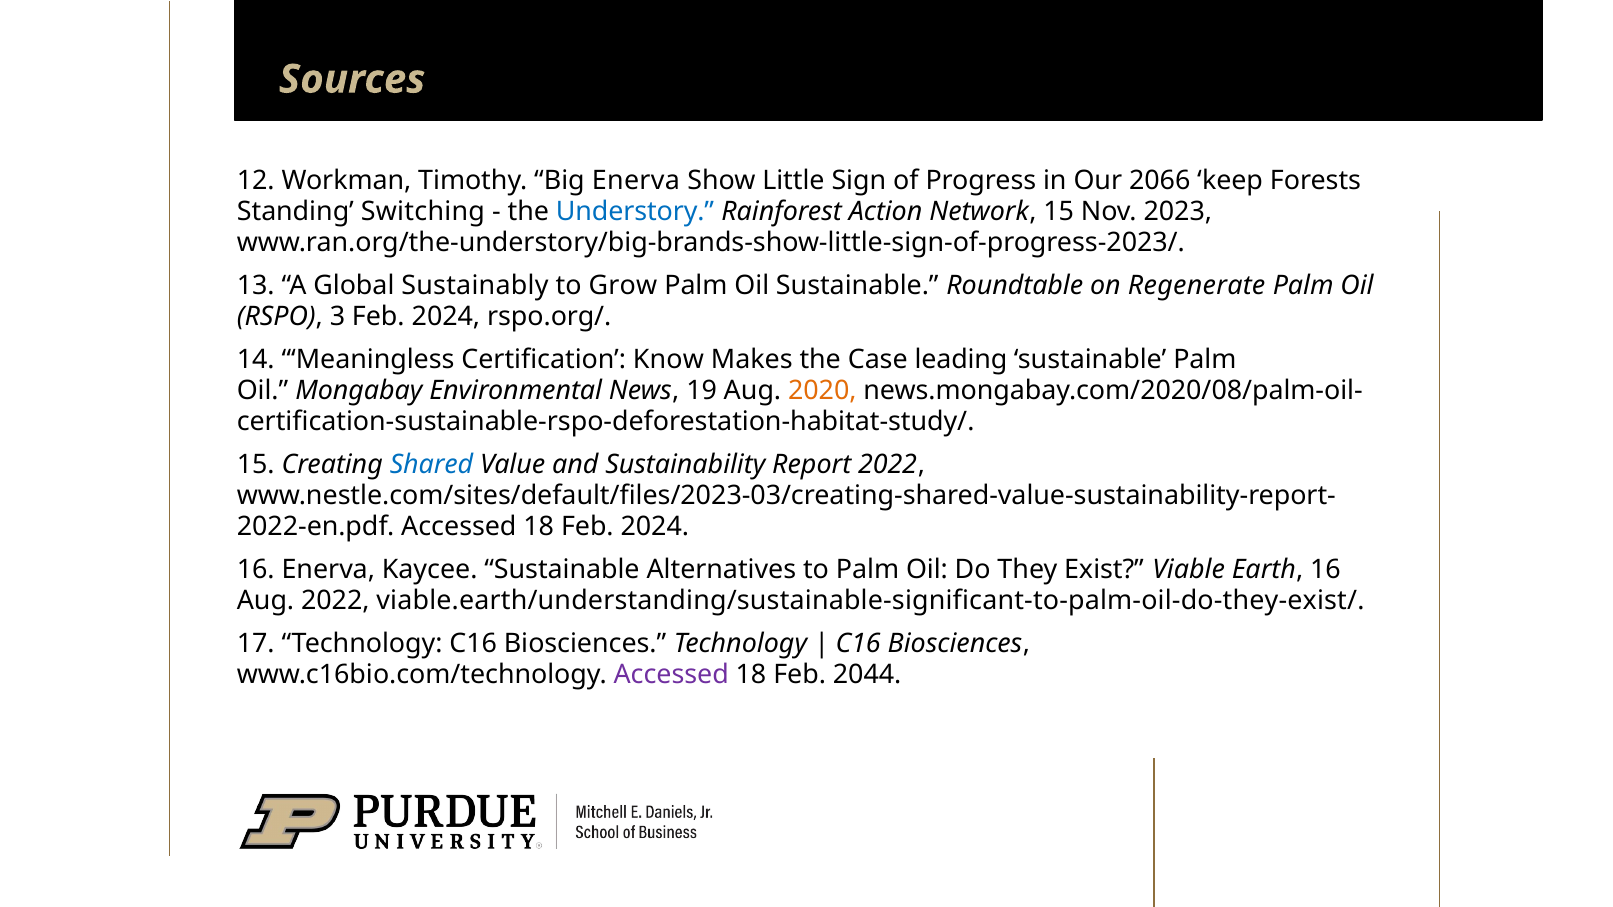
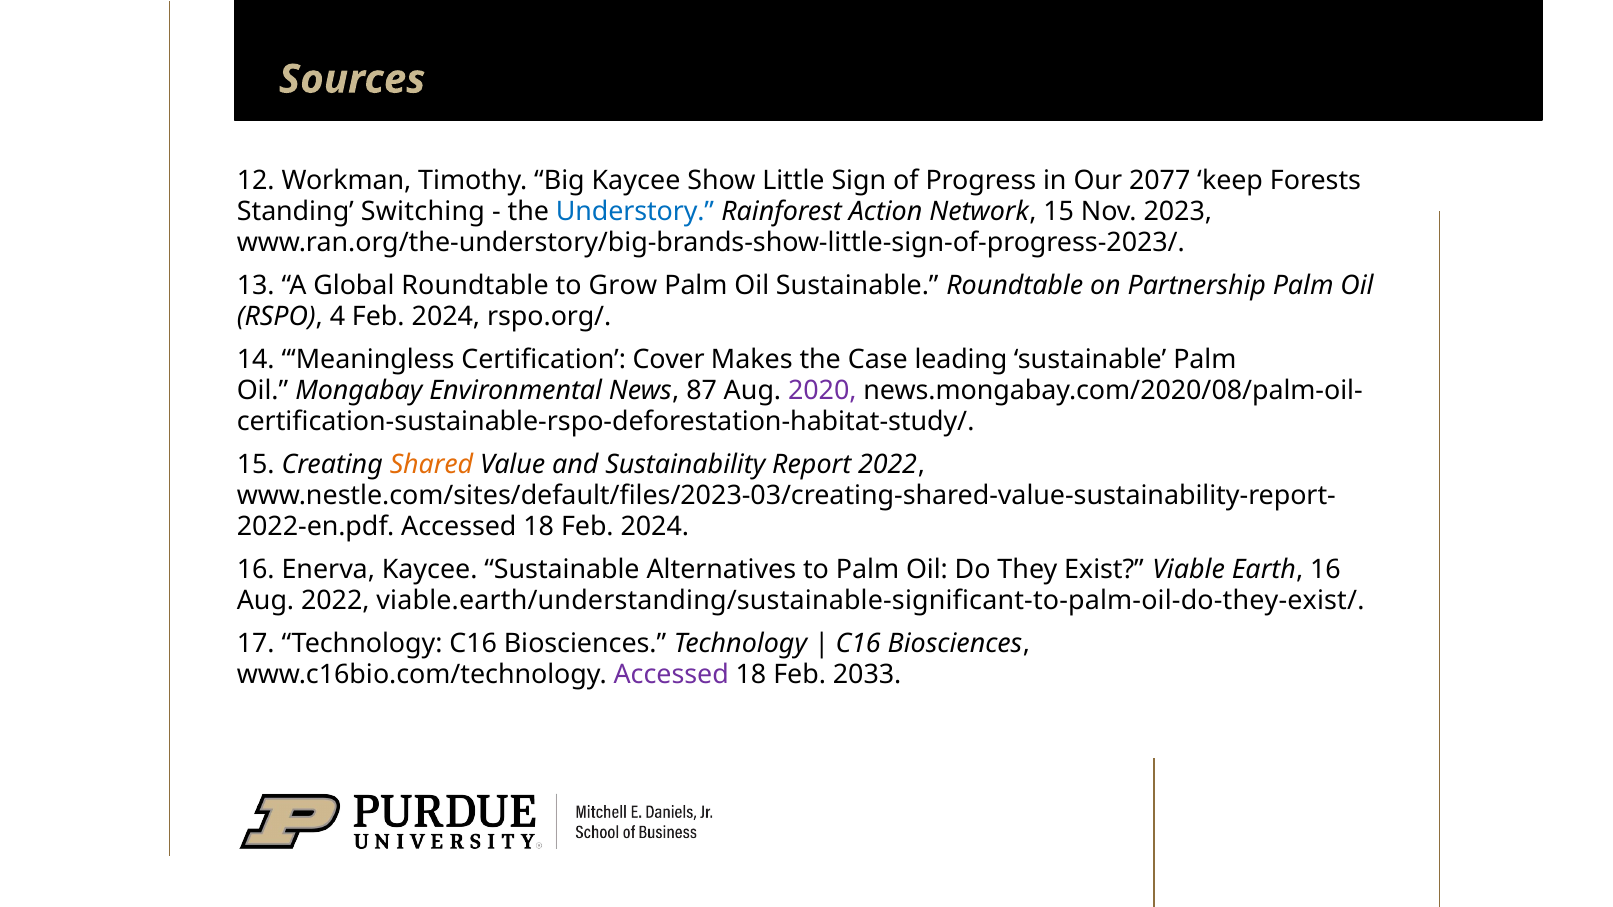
Big Enerva: Enerva -> Kaycee (636, 181)
2066: 2066 -> 2077 (1160, 181)
Global Sustainably: Sustainably -> Roundtable (475, 286)
Regenerate: Regenerate -> Partnership (1197, 286)
3: 3 -> 4 (337, 317)
Know: Know -> Cover (669, 360)
19: 19 -> 87 (702, 391)
2020 colour: orange -> purple (822, 391)
Shared colour: blue -> orange (431, 465)
2044: 2044 -> 2033 (867, 675)
